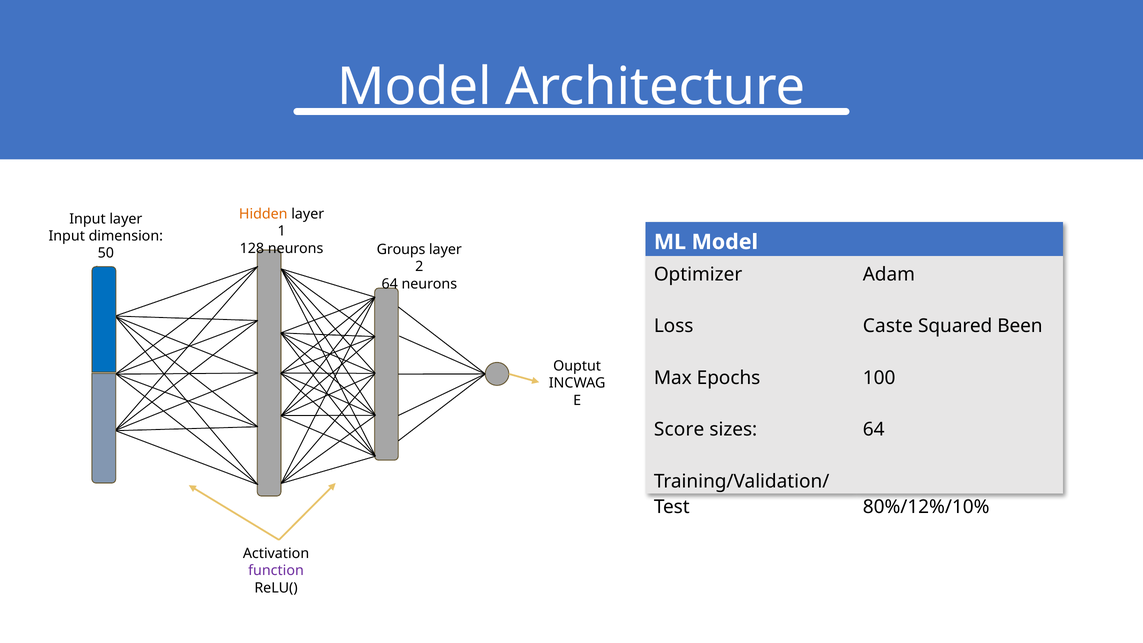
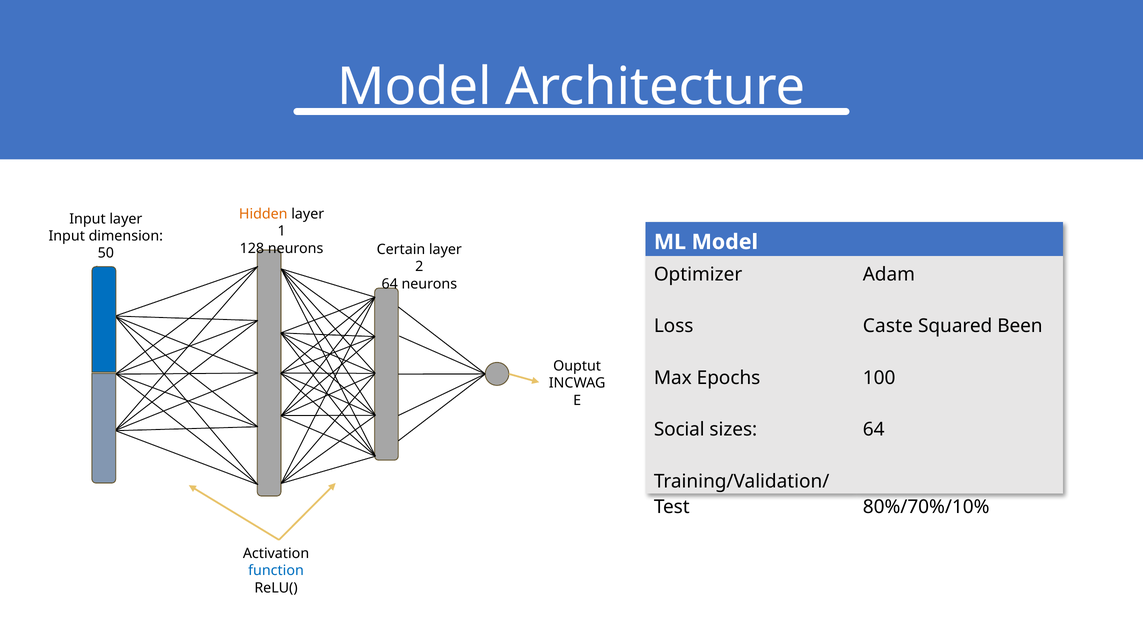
Groups: Groups -> Certain (401, 250)
Score: Score -> Social (679, 430)
80%/12%/10%: 80%/12%/10% -> 80%/70%/10% (926, 507)
function colour: purple -> blue (276, 571)
